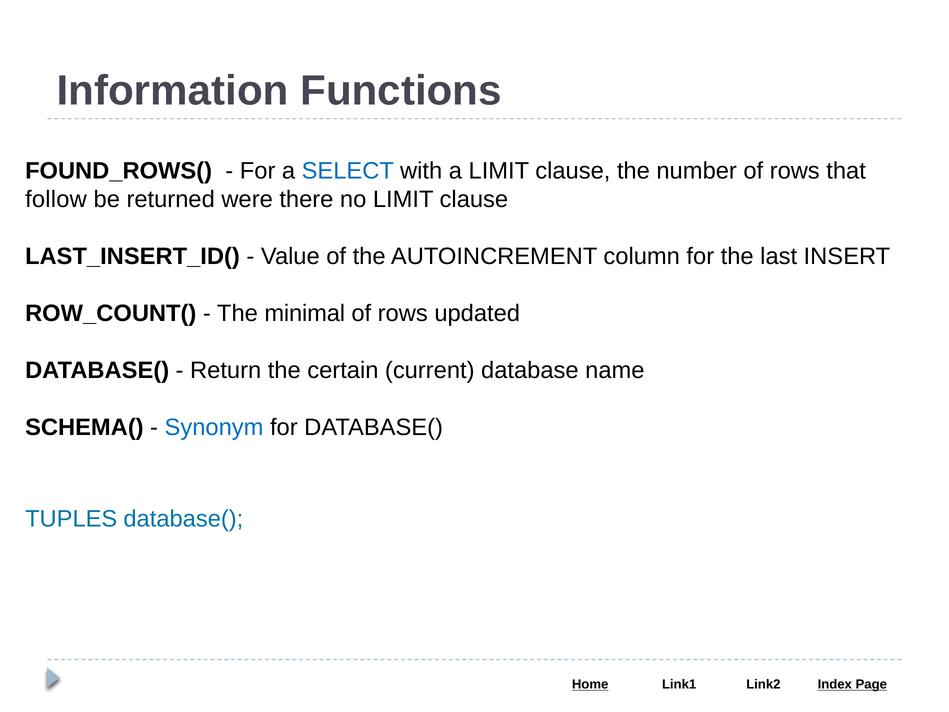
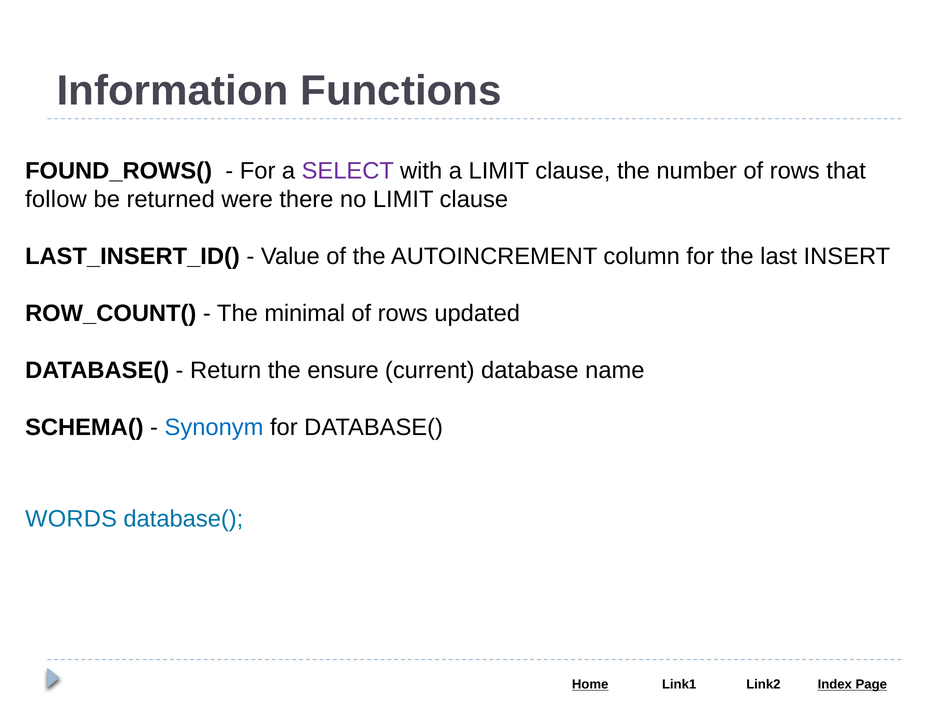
SELECT colour: blue -> purple (348, 171)
certain: certain -> ensure (343, 370)
TUPLES: TUPLES -> WORDS (71, 519)
